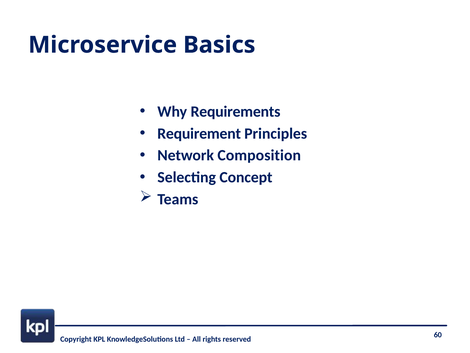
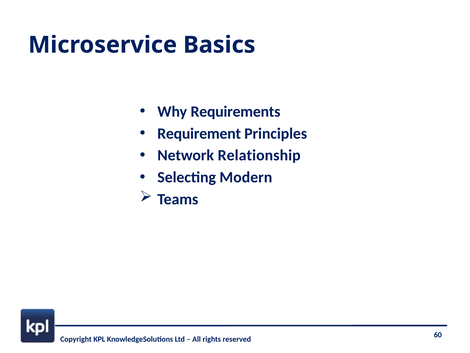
Composition: Composition -> Relationship (259, 155)
Concept: Concept -> Modern (246, 177)
